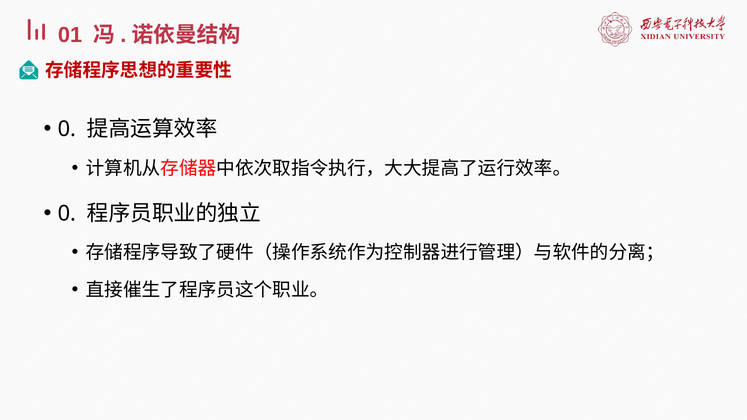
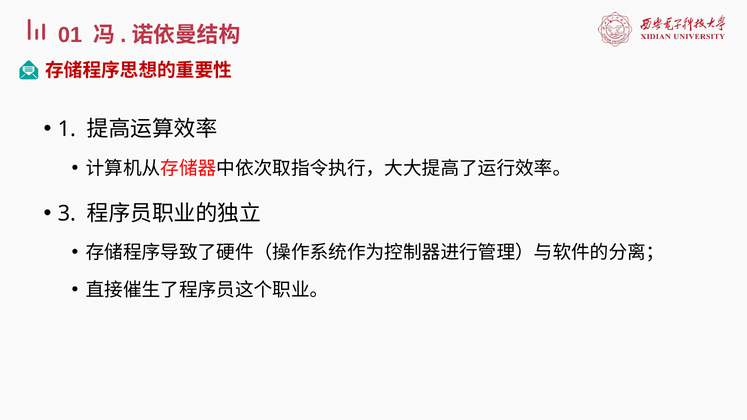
0: 0 -> 1 (67, 129)
0: 0 -> 3 (67, 214)
